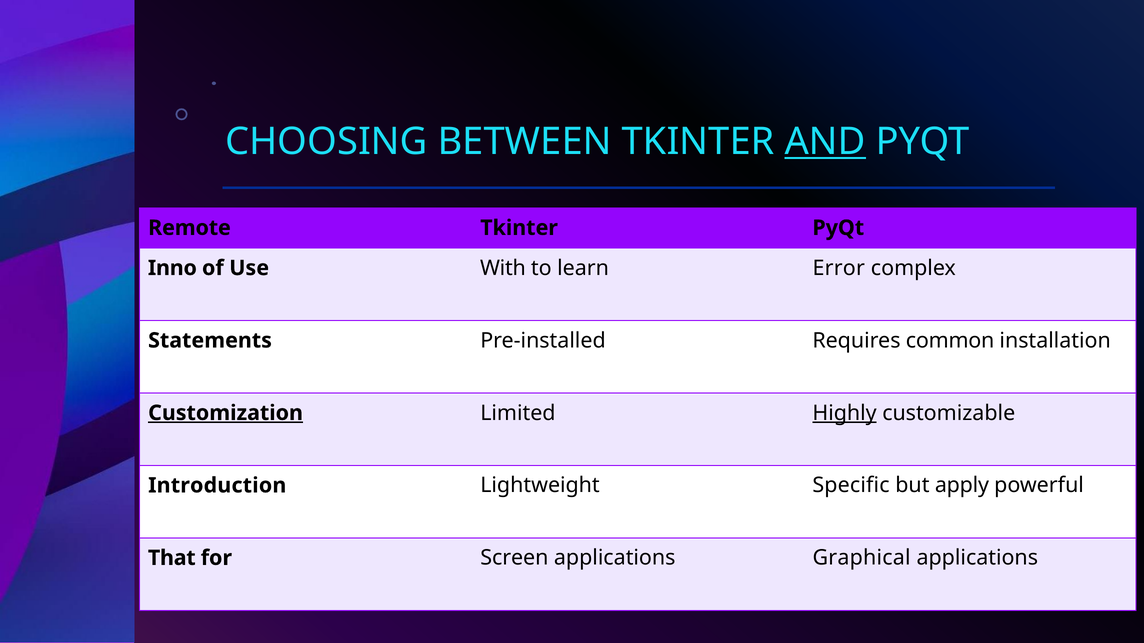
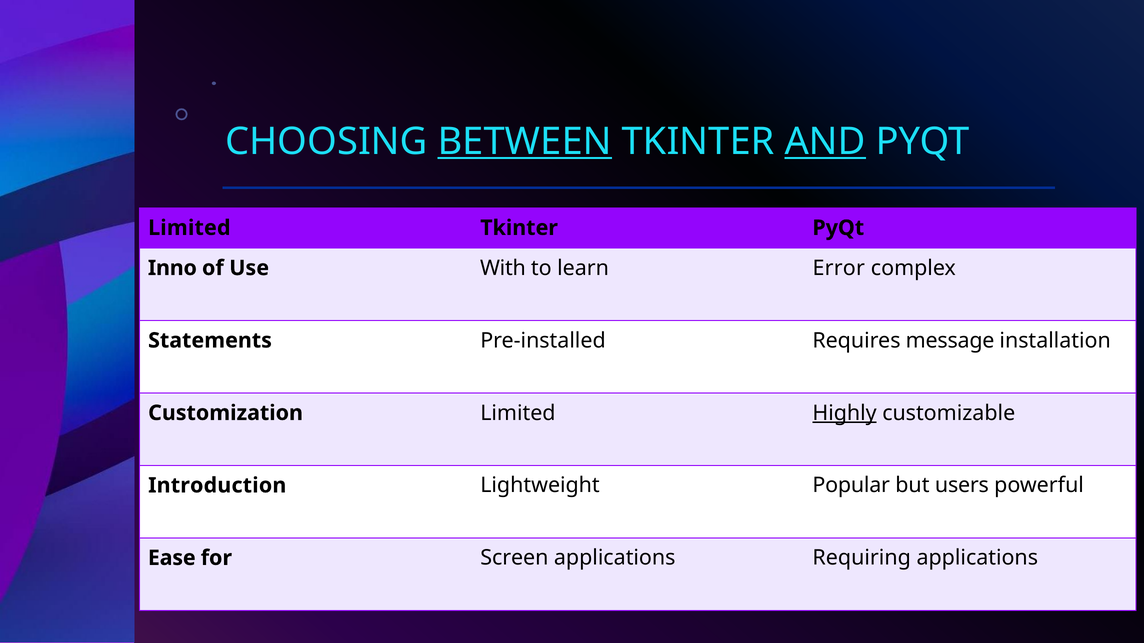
BETWEEN underline: none -> present (525, 142)
Remote: Remote -> Limited (189, 228)
common: common -> message (950, 341)
Customization underline: present -> none (226, 413)
Specific: Specific -> Popular (851, 486)
apply: apply -> users (962, 486)
That: That -> Ease (172, 558)
Graphical: Graphical -> Requiring (862, 558)
